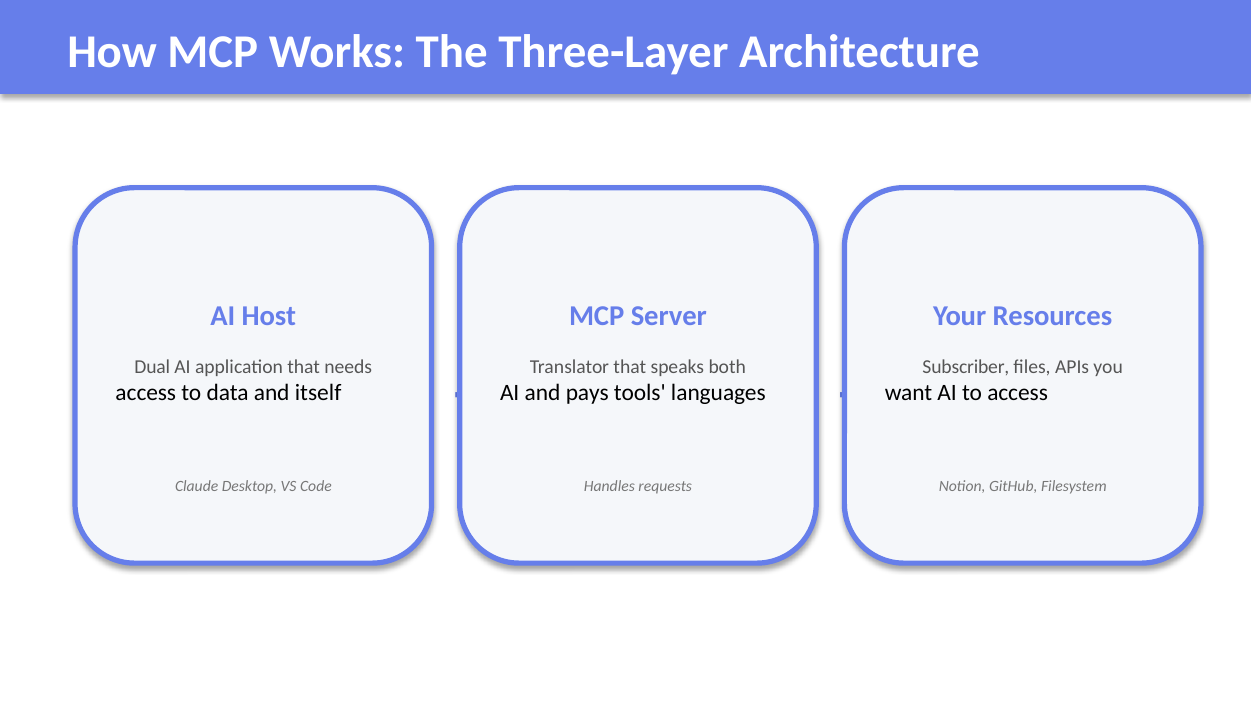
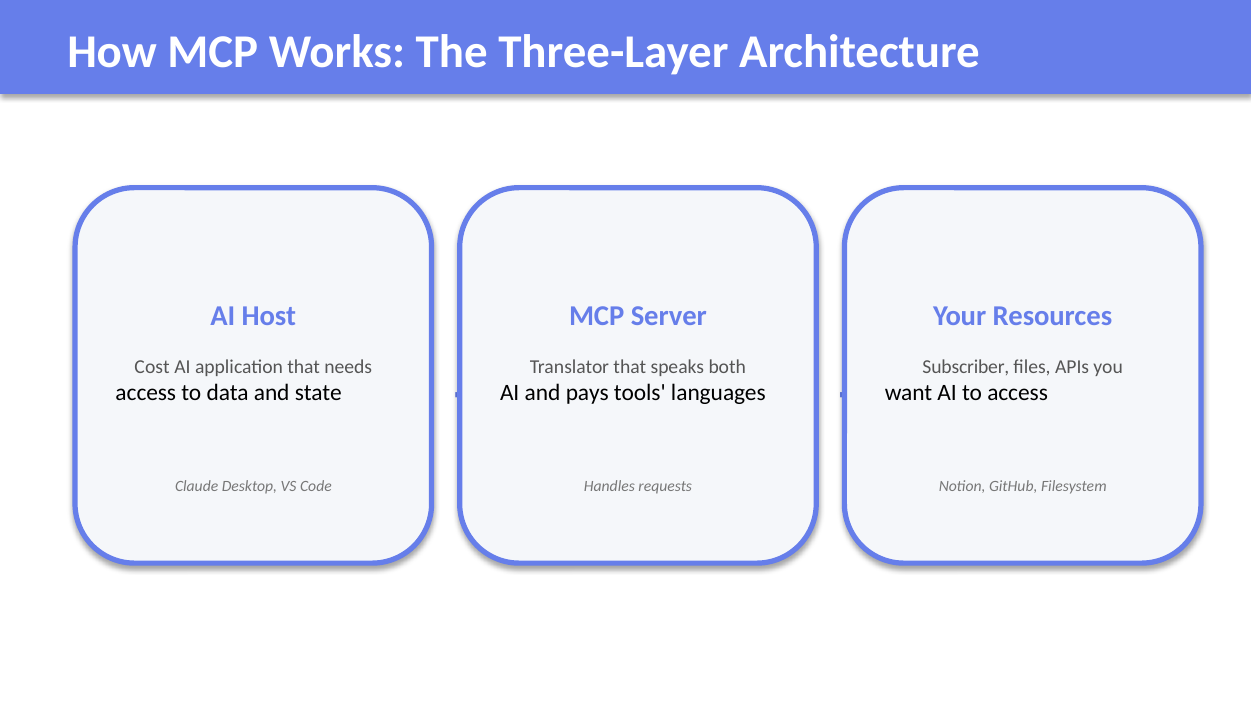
Dual: Dual -> Cost (152, 366)
itself: itself -> state (318, 392)
